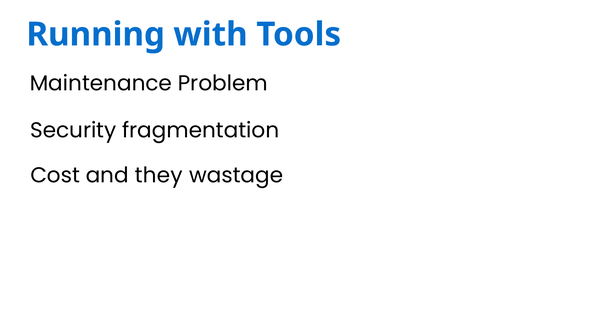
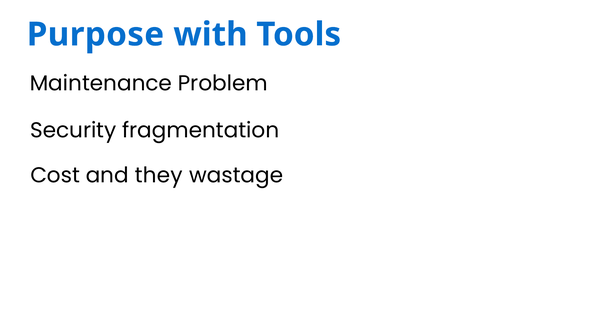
Running: Running -> Purpose (95, 35)
